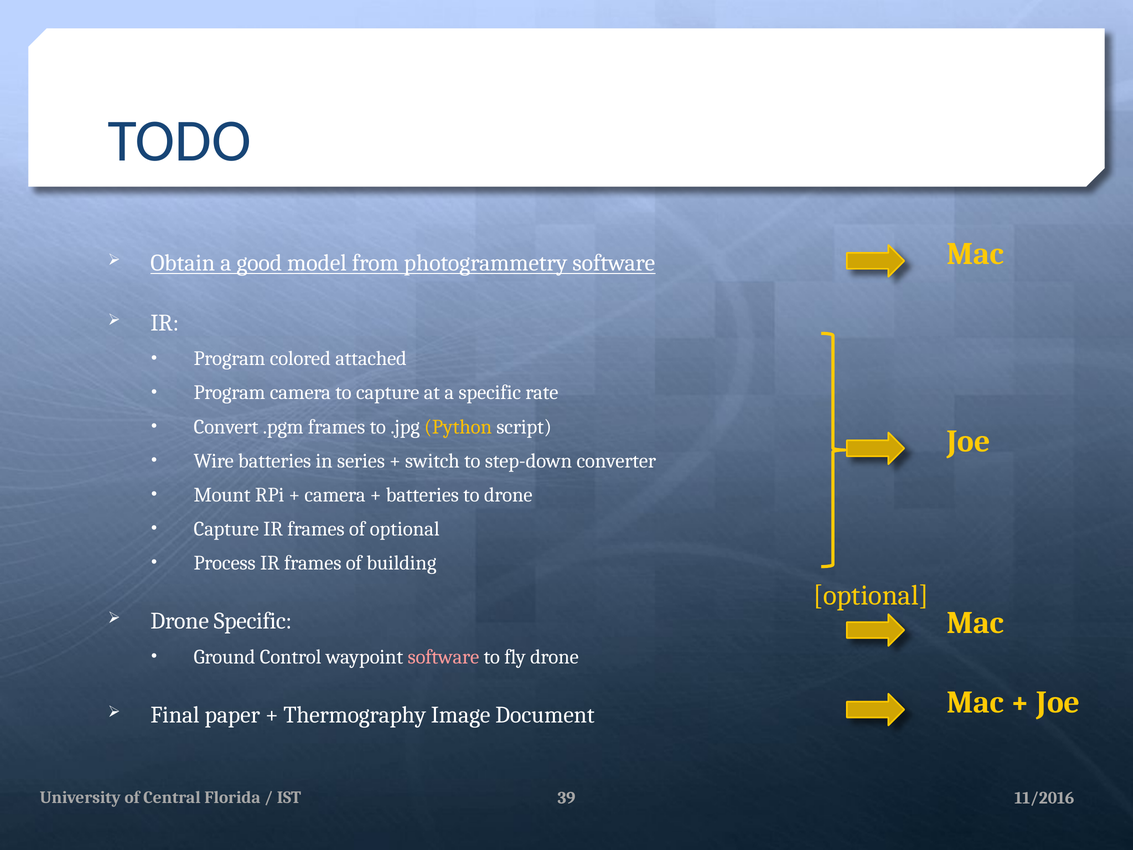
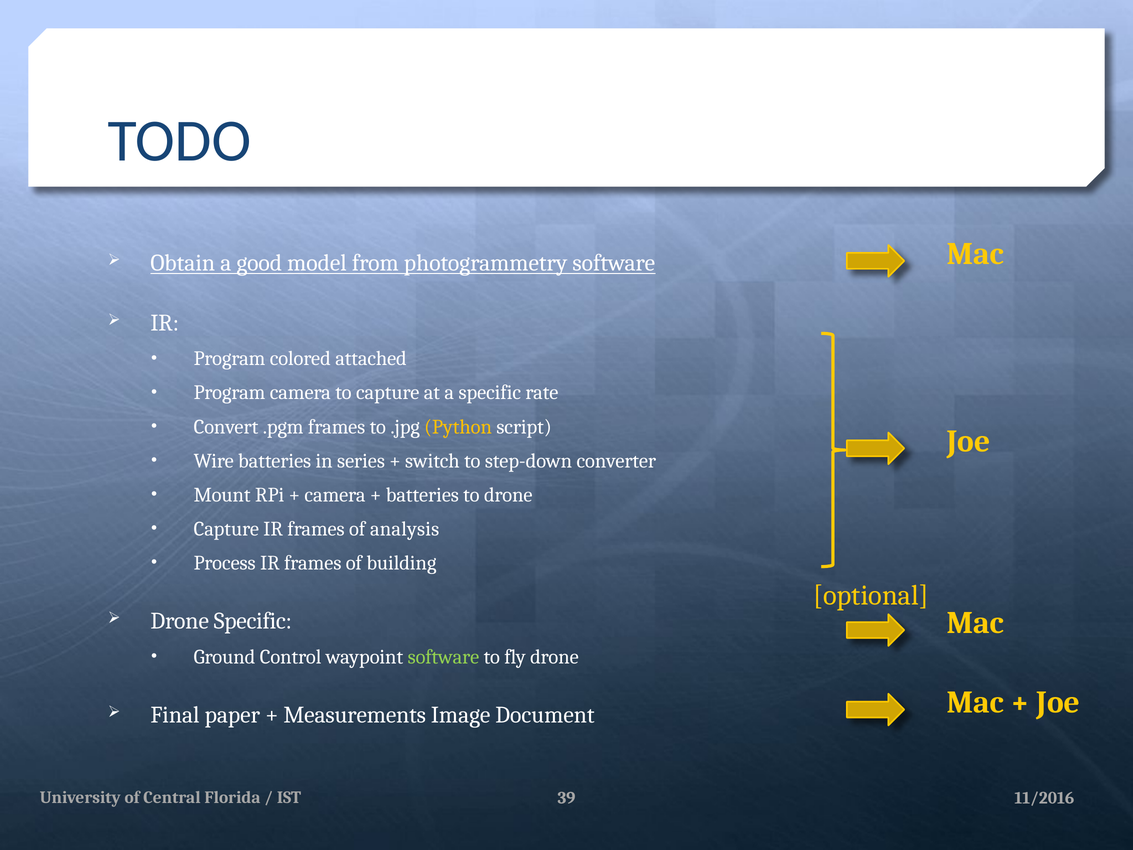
of optional: optional -> analysis (405, 529)
software colour: pink -> light green (443, 657)
Thermography: Thermography -> Measurements (355, 715)
